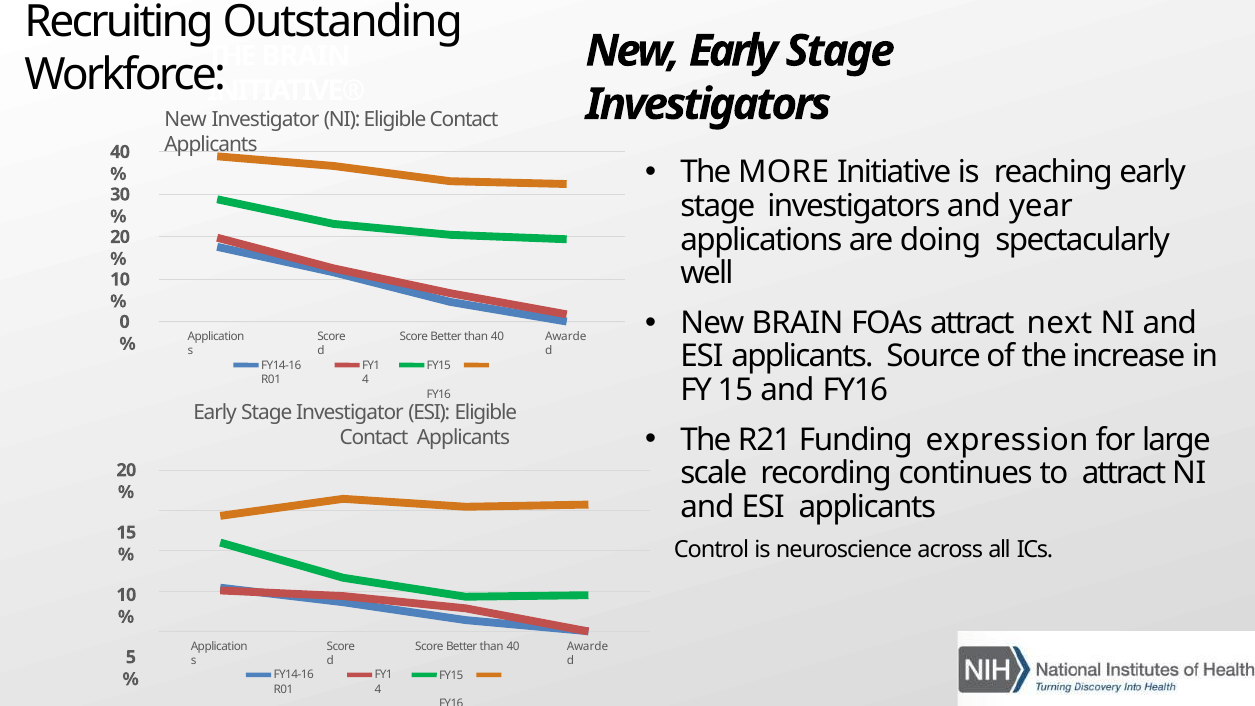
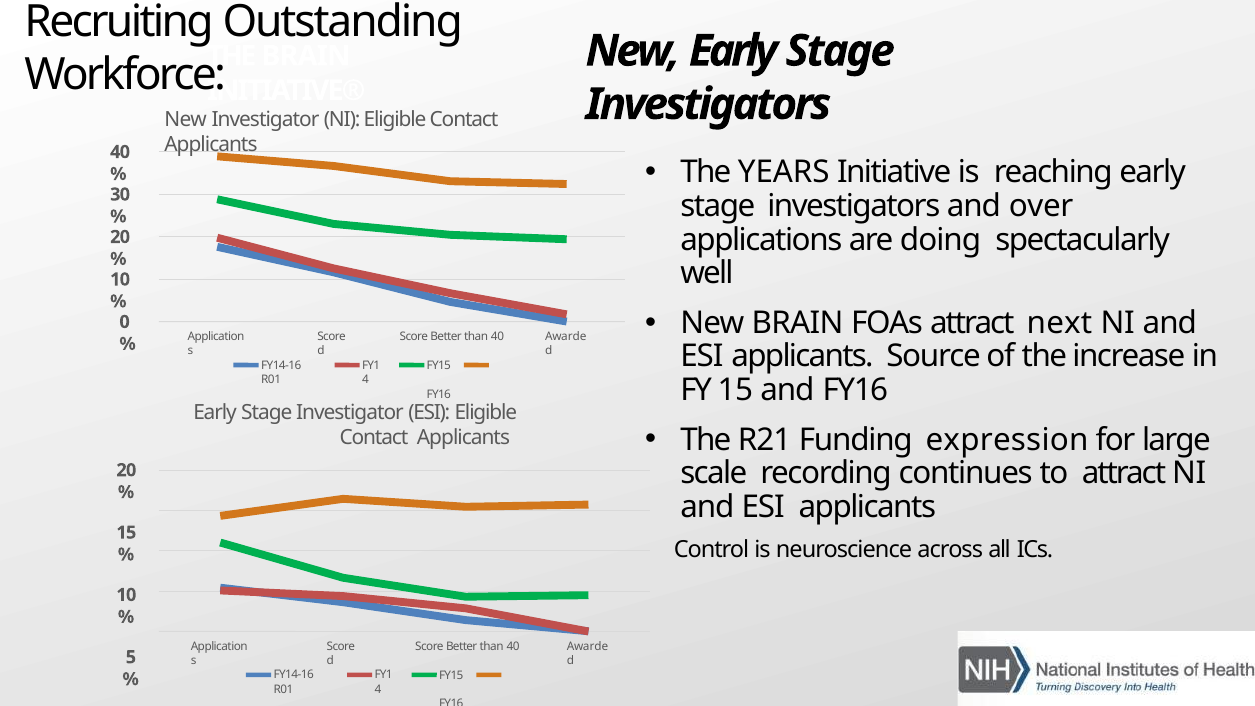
MORE: MORE -> YEARS (784, 172)
year: year -> over (1041, 206)
